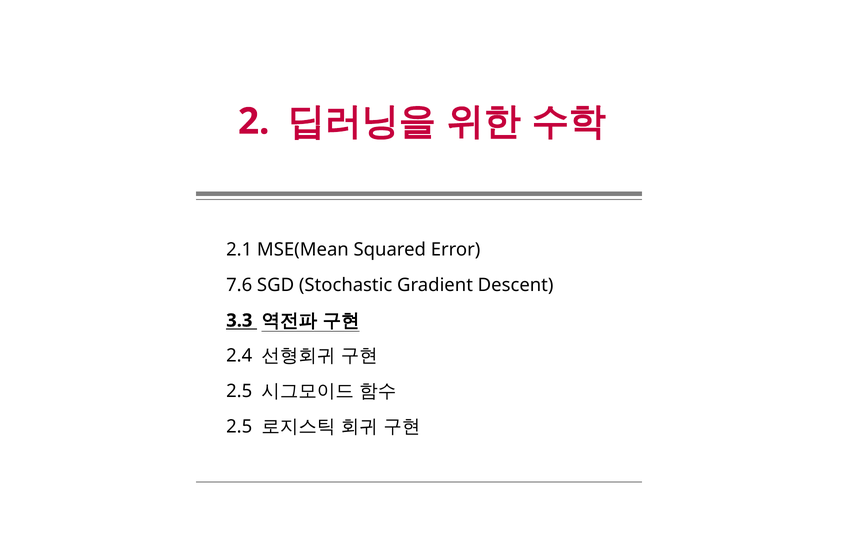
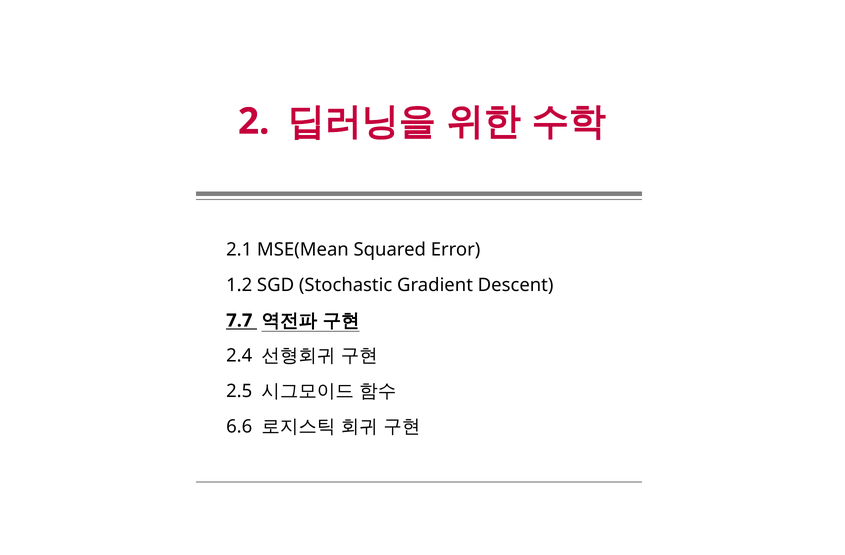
7.6: 7.6 -> 1.2 (239, 285)
3.3: 3.3 -> 7.7 (239, 321)
2.5: 2.5 -> 6.6 (239, 427)
